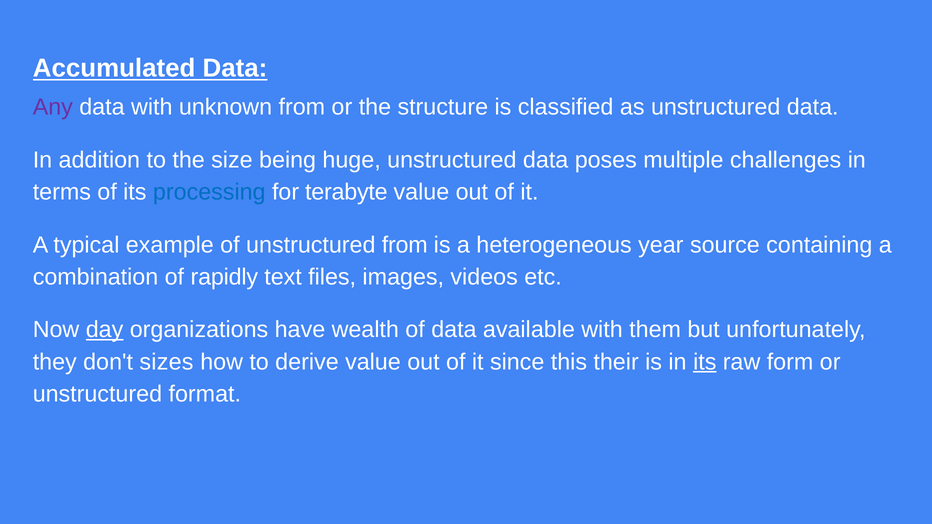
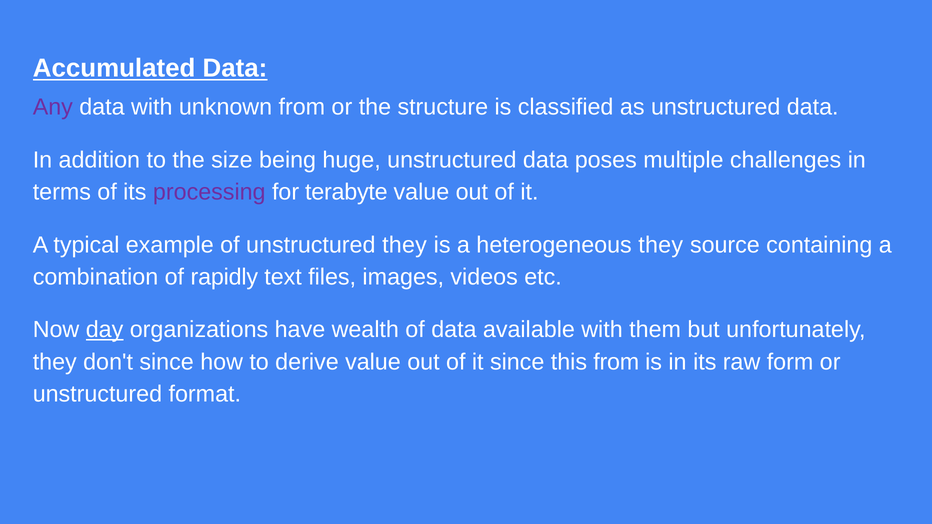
processing colour: blue -> purple (209, 192)
unstructured from: from -> they (405, 245)
heterogeneous year: year -> they (661, 245)
don't sizes: sizes -> since (167, 362)
this their: their -> from (616, 362)
its underline: present -> none (705, 362)
